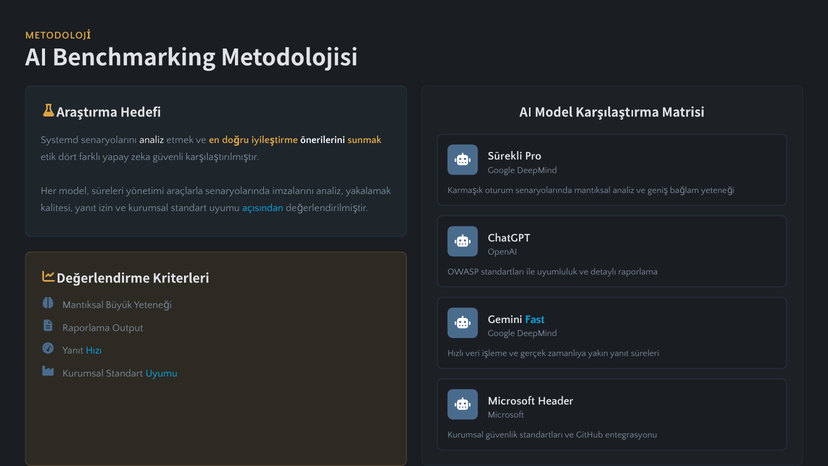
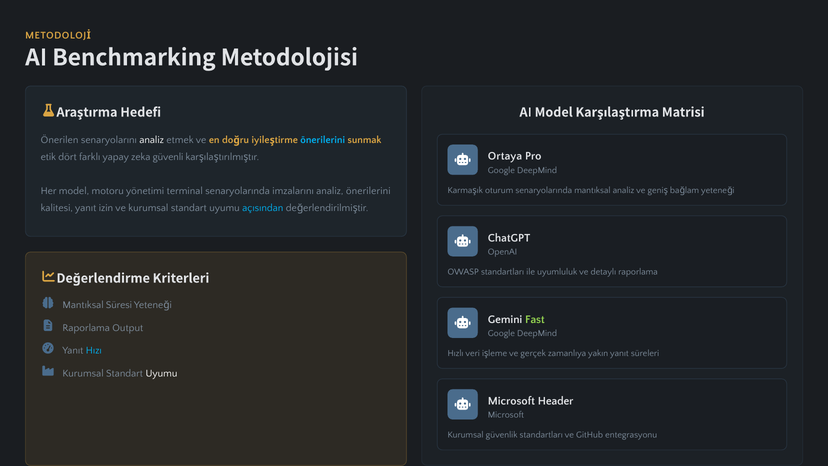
Systemd: Systemd -> Önerilen (60, 140)
önerilerini colour: white -> light blue (323, 140)
Sürekli: Sürekli -> Ortaya (505, 156)
model süreleri: süreleri -> motoru (108, 191)
araçlarla: araçlarla -> terminal (185, 191)
analiz yakalamak: yakalamak -> önerilerini (368, 191)
Büyük: Büyük -> Süresi (119, 305)
Fast colour: light blue -> light green (535, 319)
Uyumu colour: light blue -> white (161, 373)
